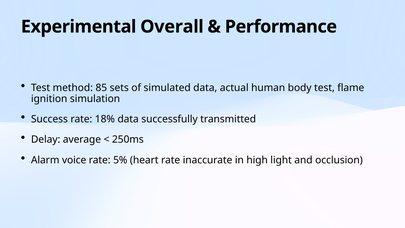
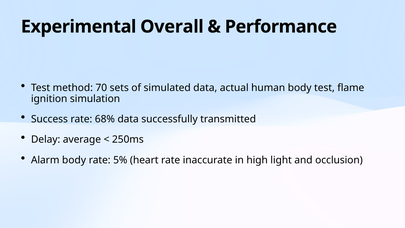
85: 85 -> 70 (101, 88)
18%: 18% -> 68% (105, 119)
Alarm voice: voice -> body (74, 160)
